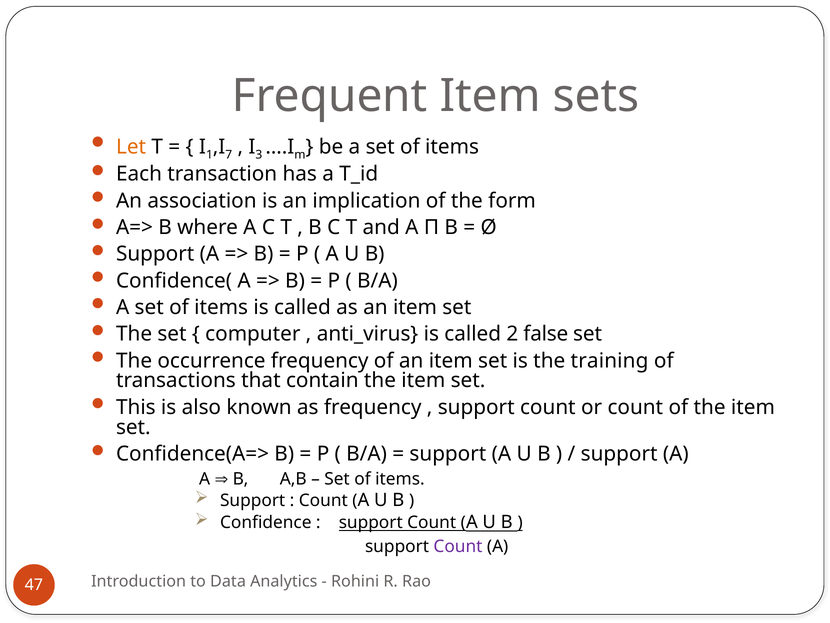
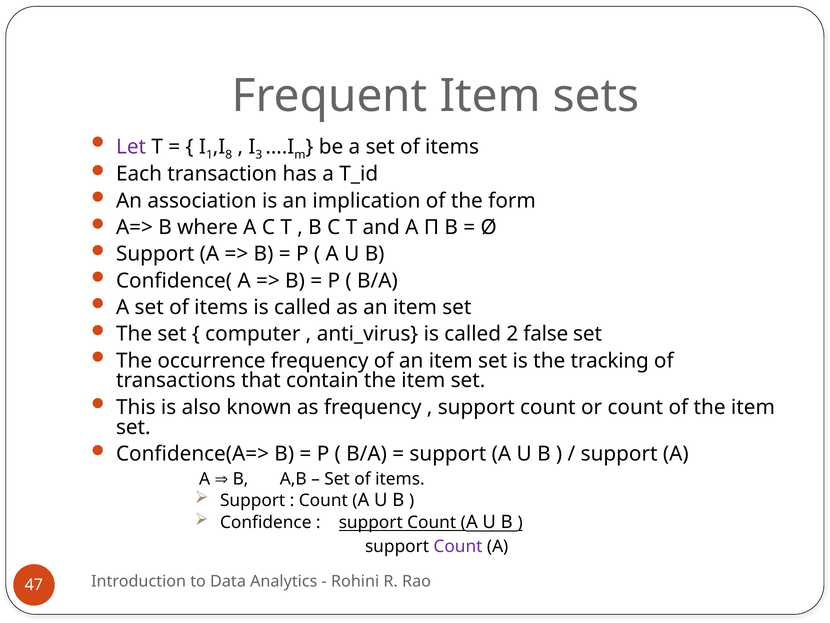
Let colour: orange -> purple (131, 147)
7: 7 -> 8 (229, 155)
training: training -> tracking (610, 360)
